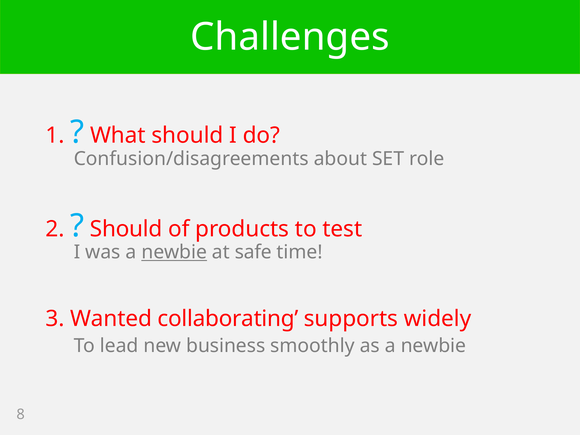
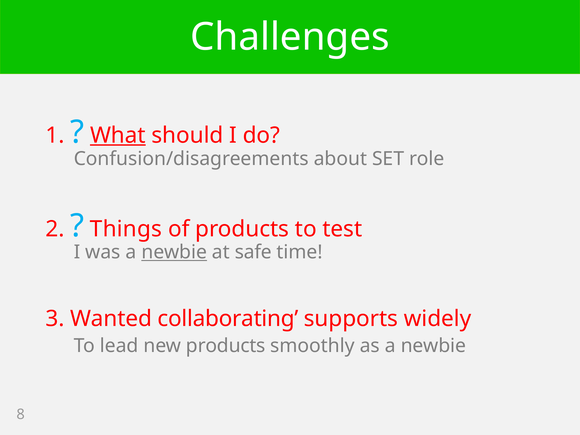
What underline: none -> present (118, 135)
Should: Should -> Things (126, 229)
new business: business -> products (226, 346)
